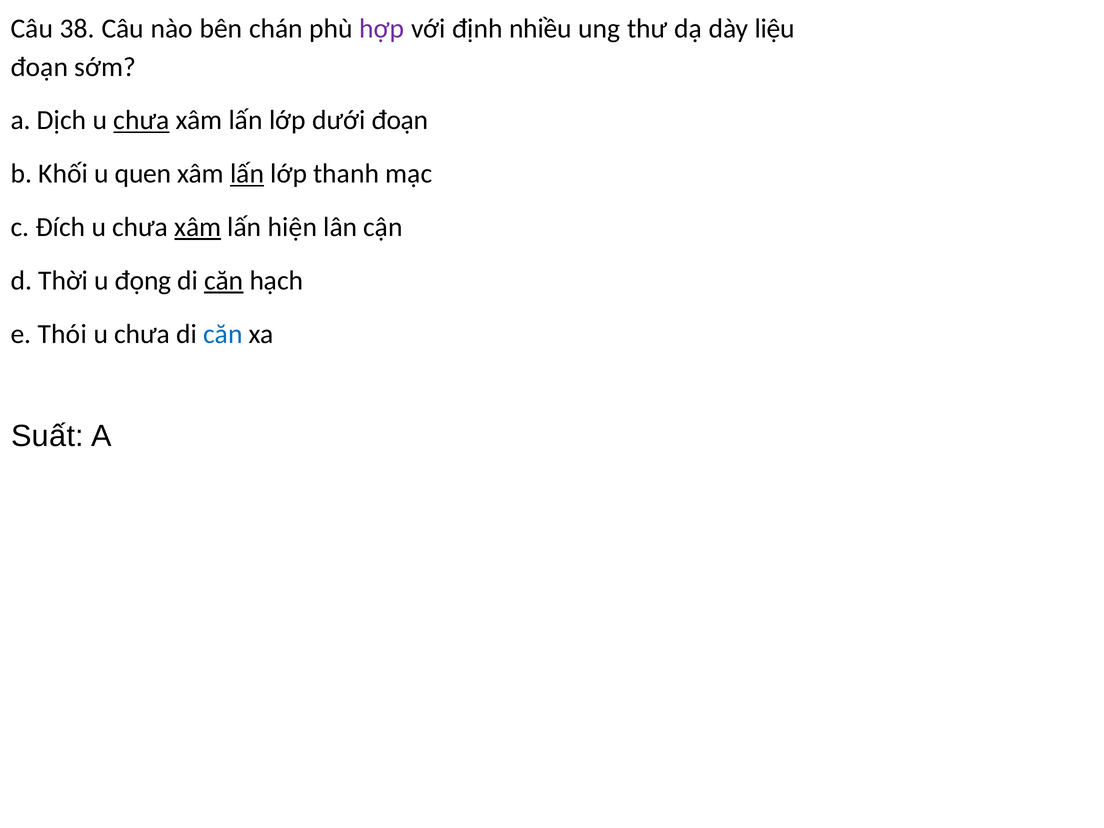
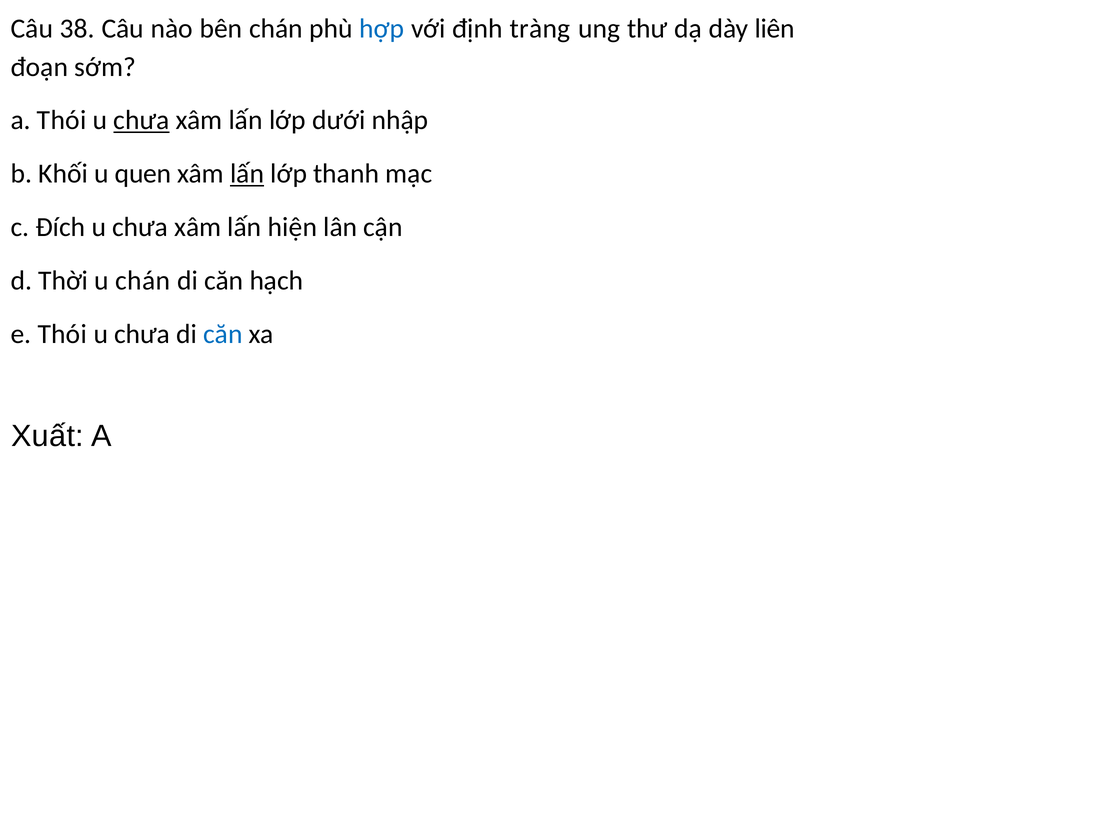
hợp colour: purple -> blue (382, 29)
nhiều: nhiều -> tràng (540, 29)
liệu: liệu -> liên (775, 29)
a Dịch: Dịch -> Thói (62, 120)
dưới đoạn: đoạn -> nhập (400, 120)
xâm underline: present -> none (198, 227)
u đọng: đọng -> chán (143, 281)
căn underline: present -> none (224, 281)
Suất: Suất -> Xuất (47, 436)
